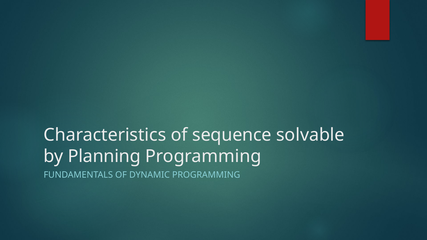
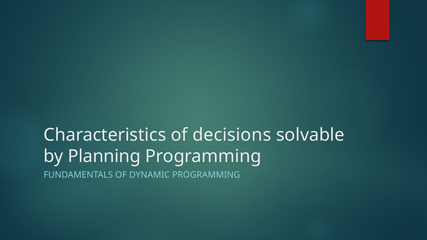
sequence: sequence -> decisions (232, 135)
